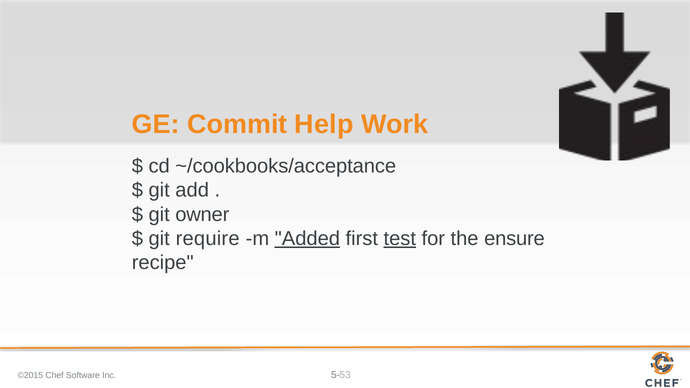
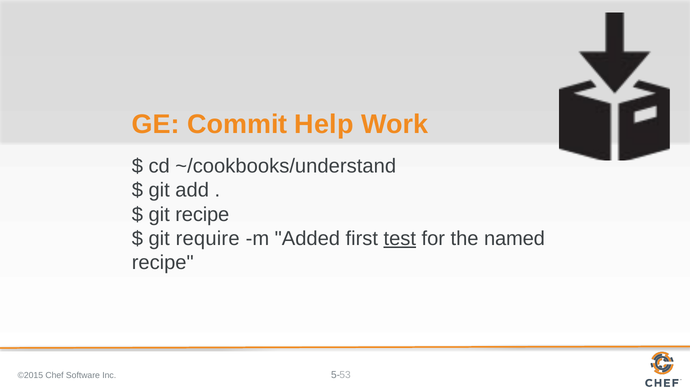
~/cookbooks/acceptance: ~/cookbooks/acceptance -> ~/cookbooks/understand (286, 166)
git owner: owner -> recipe (202, 215)
Added underline: present -> none (307, 239)
ensure: ensure -> named (514, 239)
